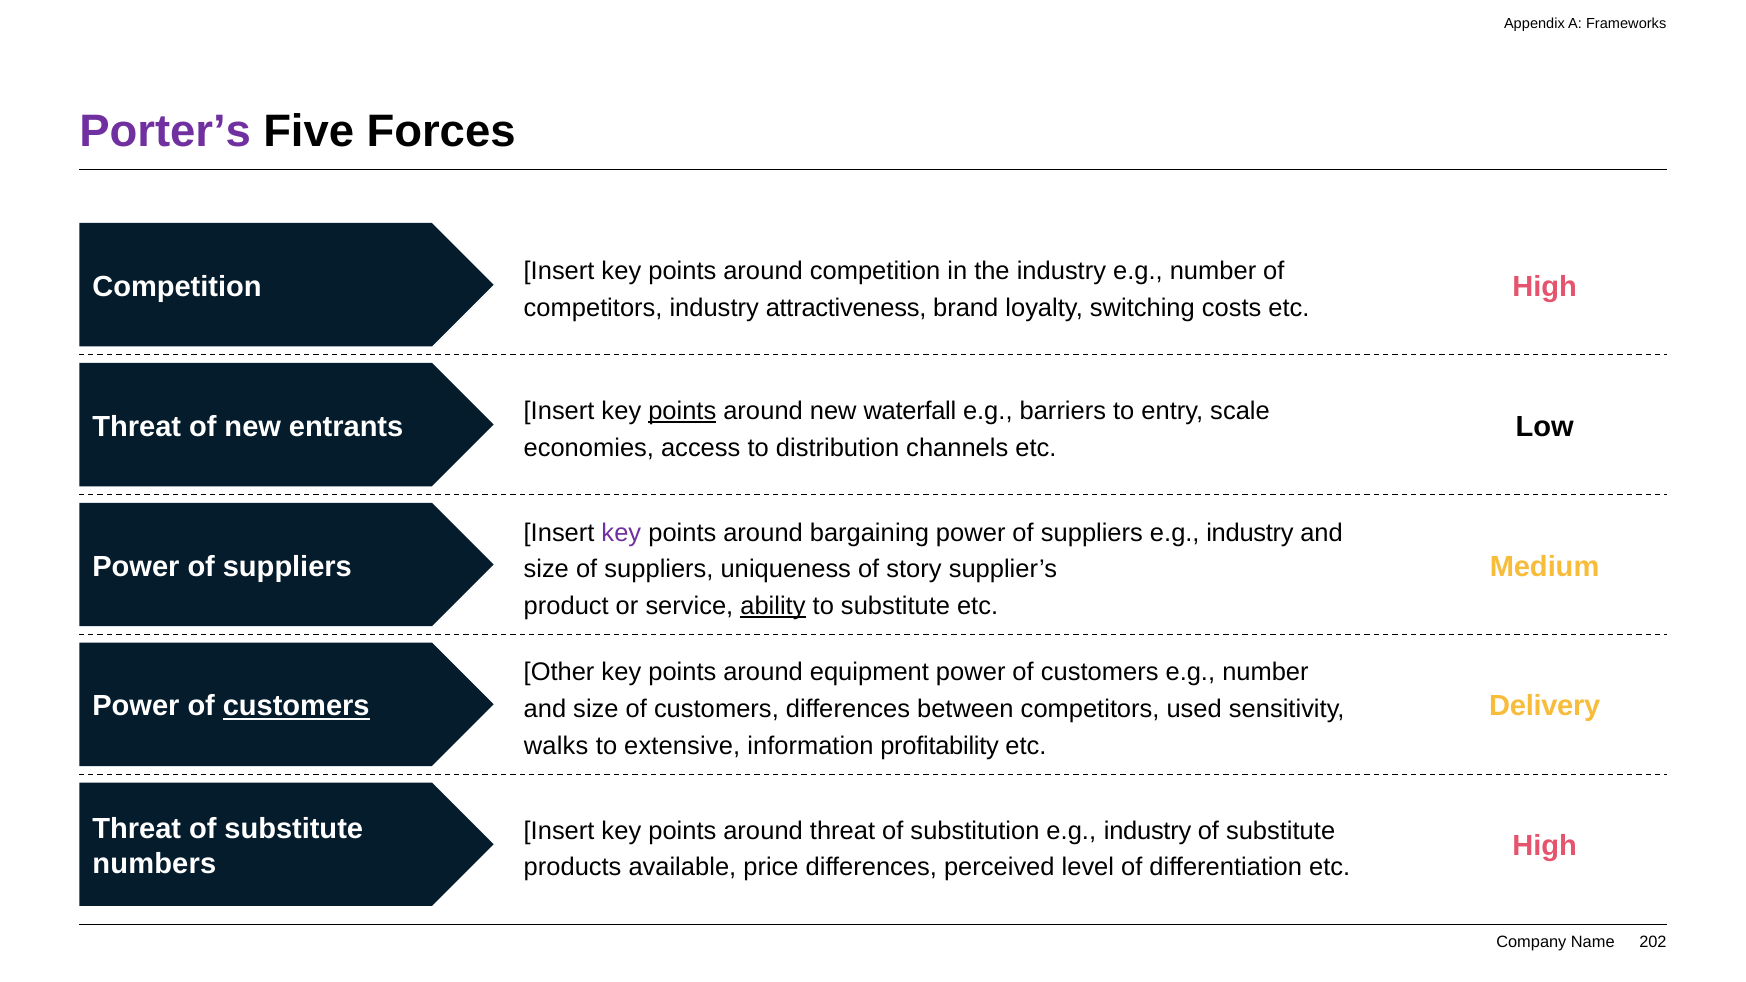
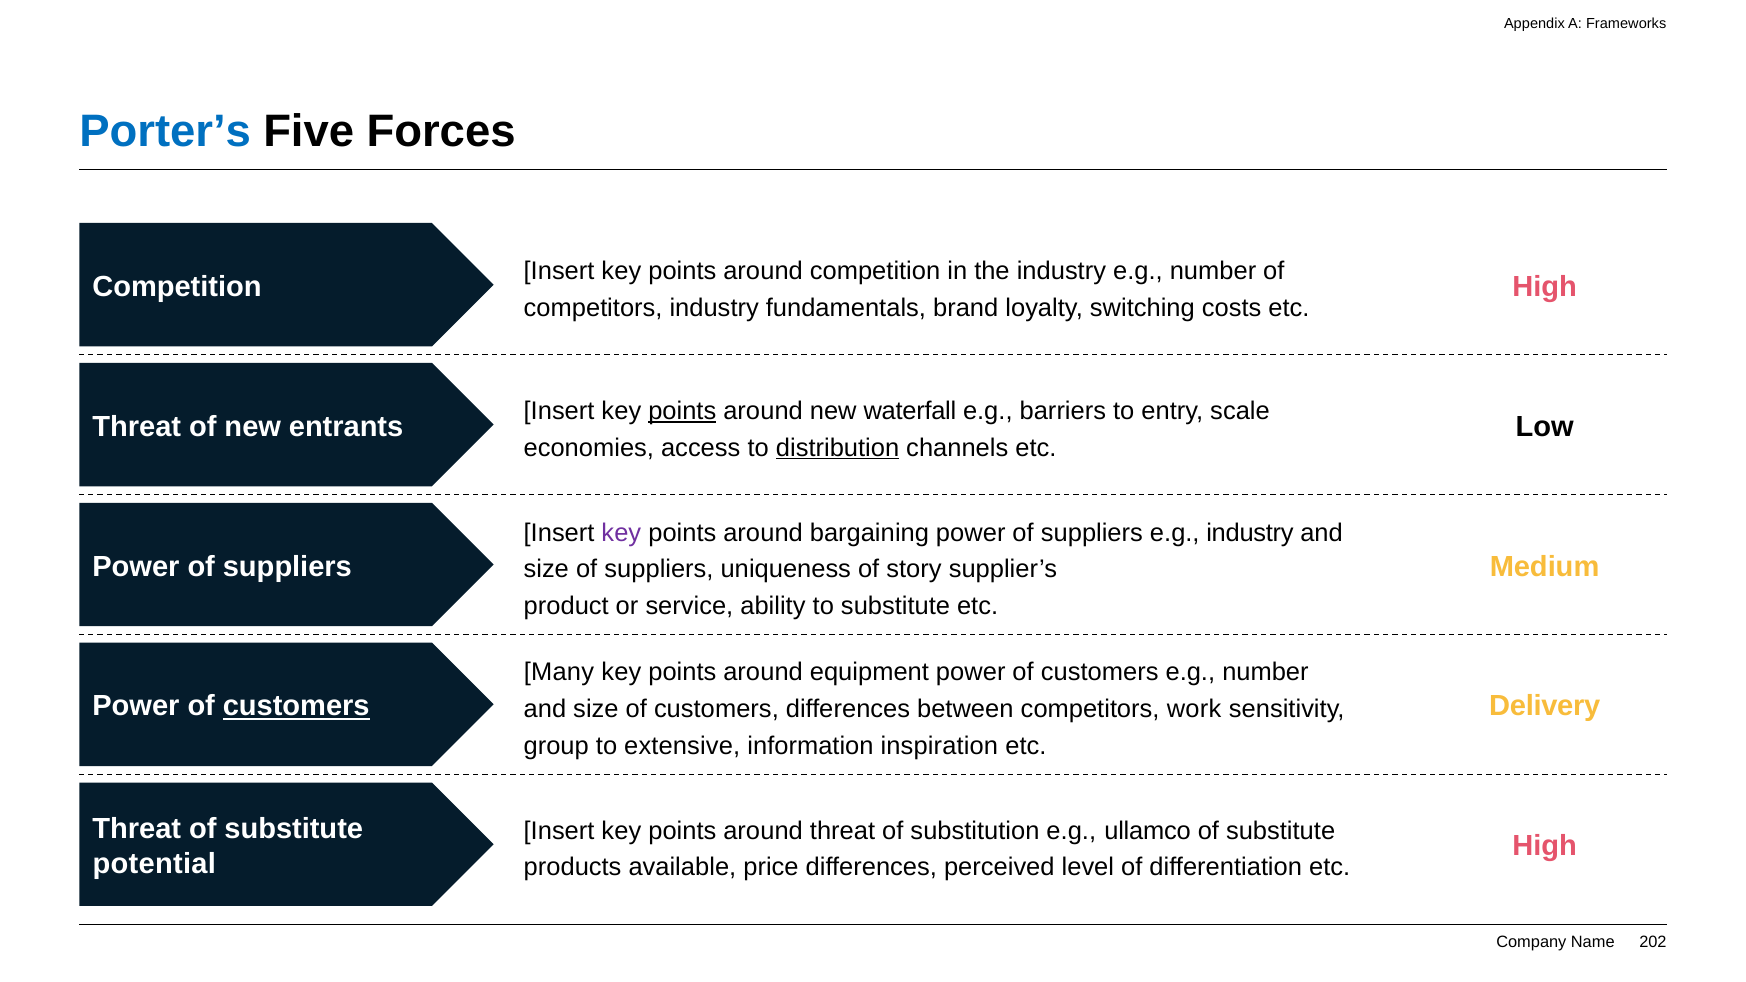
Porter’s colour: purple -> blue (165, 131)
attractiveness: attractiveness -> fundamentals (846, 308)
distribution underline: none -> present (838, 448)
ability underline: present -> none (773, 606)
Other: Other -> Many (559, 673)
used: used -> work (1194, 709)
walks: walks -> group (556, 746)
profitability: profitability -> inspiration (939, 746)
substitution e.g industry: industry -> ullamco (1148, 831)
numbers: numbers -> potential (154, 864)
